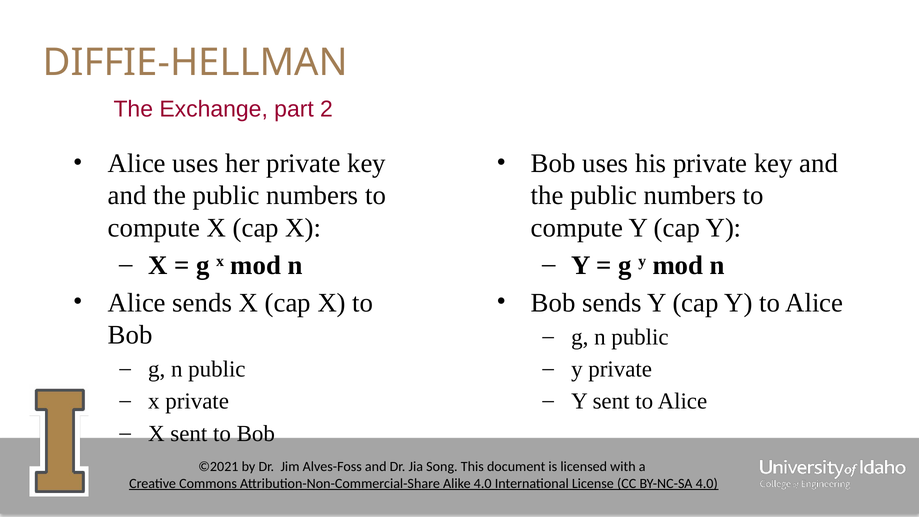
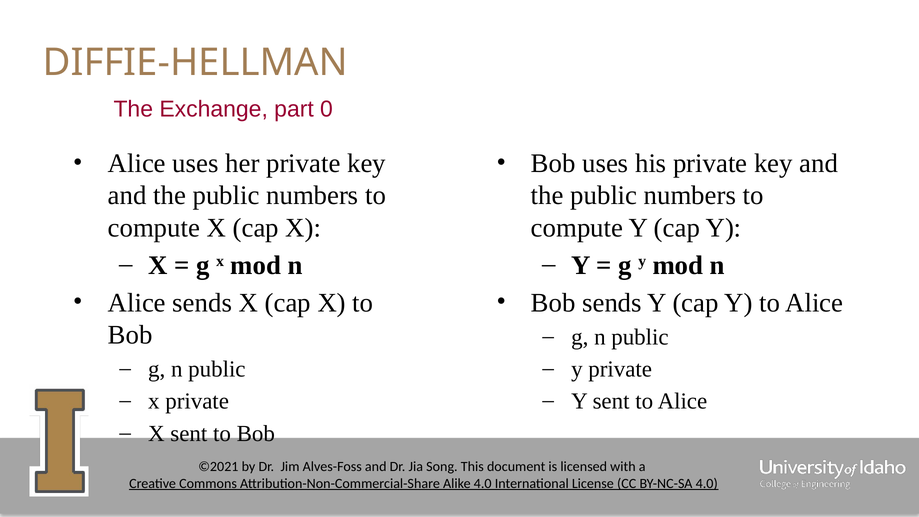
2: 2 -> 0 (326, 109)
